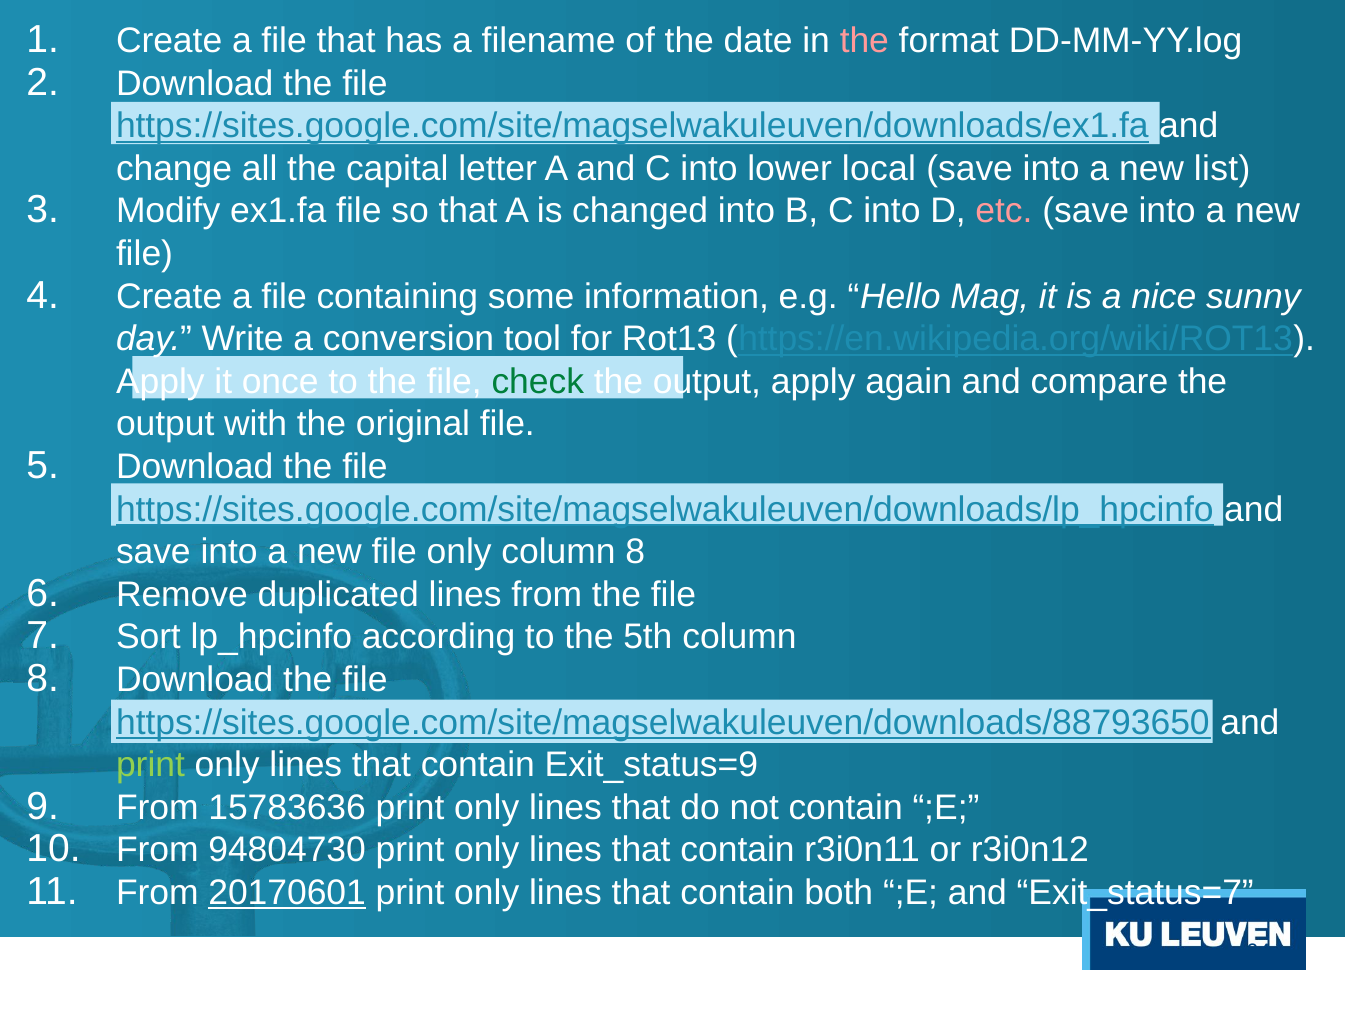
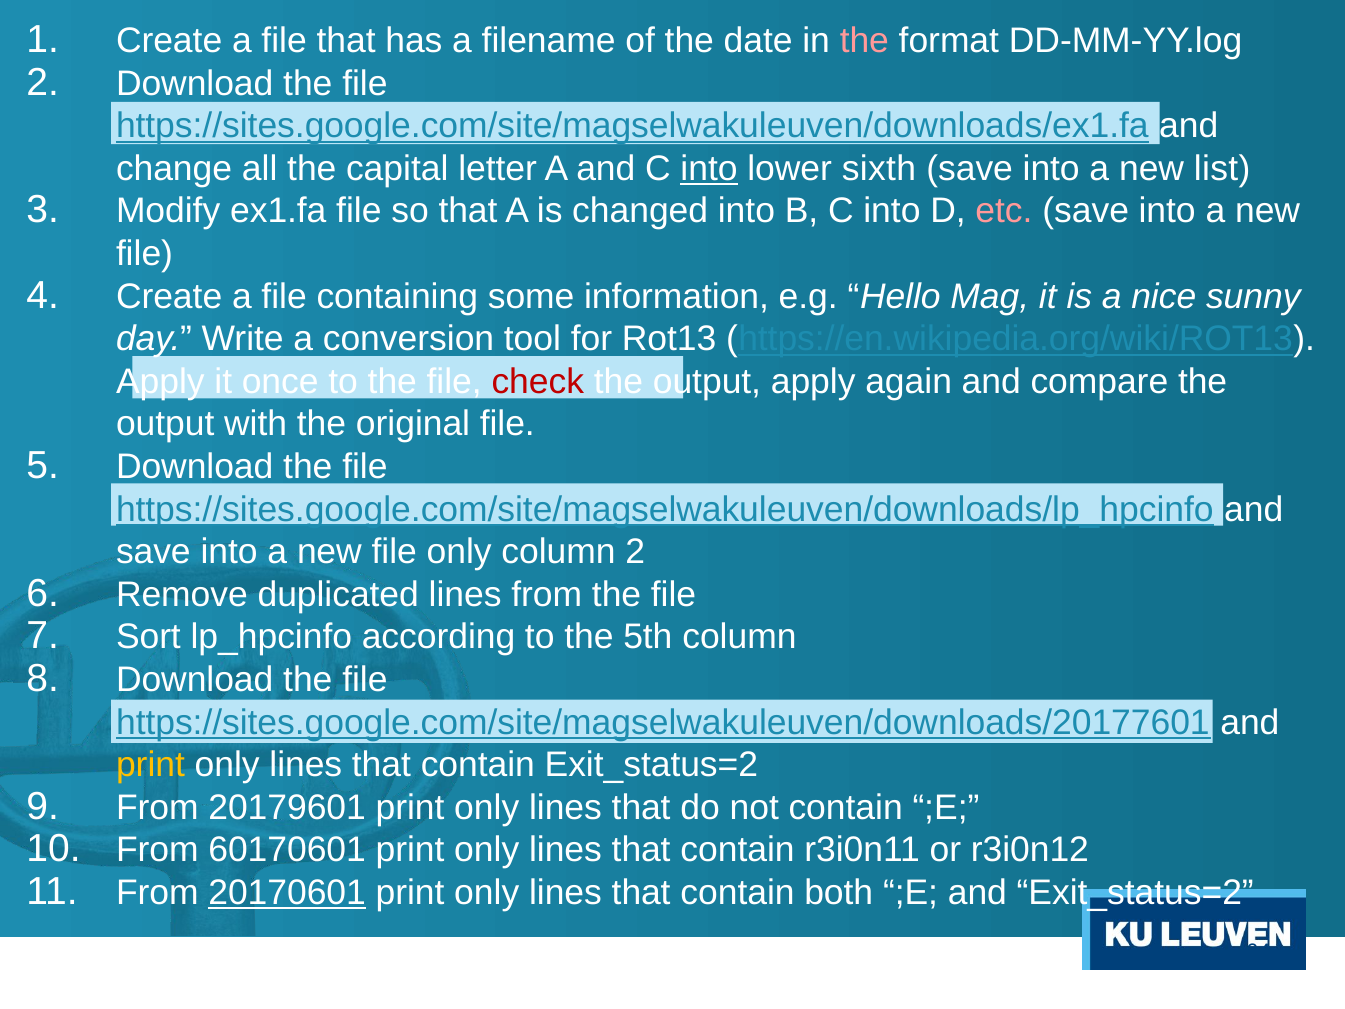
into underline: none -> present (709, 169)
local: local -> sixth (879, 169)
check colour: green -> red (538, 382)
only column 8: 8 -> 2 (635, 552)
https://sites.google.com/site/magselwakuleuven/downloads/88793650: https://sites.google.com/site/magselwakuleuven/downloads/88793650 -> https://sites.google.com/site/magselwakuleuven/downloads/20177601 (663, 722)
print colour: light green -> yellow (150, 765)
contain Exit_status=9: Exit_status=9 -> Exit_status=2 (651, 765)
15783636: 15783636 -> 20179601 (287, 807)
94804730: 94804730 -> 60170601 (287, 850)
and Exit_status=7: Exit_status=7 -> Exit_status=2 (1135, 892)
